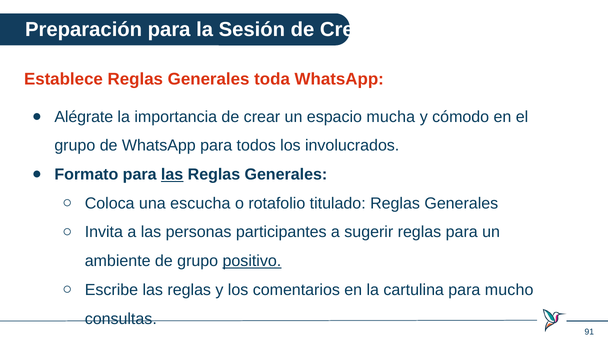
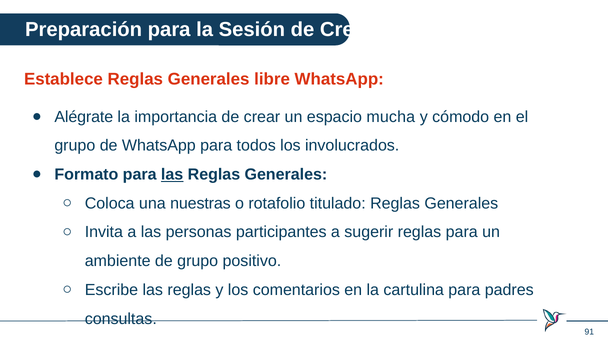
toda: toda -> libre (272, 79)
escucha: escucha -> nuestras (200, 203)
positivo underline: present -> none (252, 261)
mucho: mucho -> padres (509, 290)
